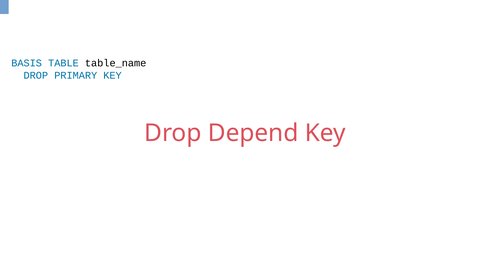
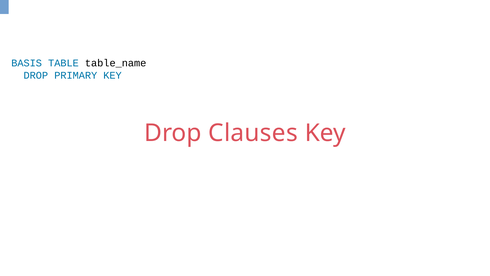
Depend: Depend -> Clauses (253, 133)
